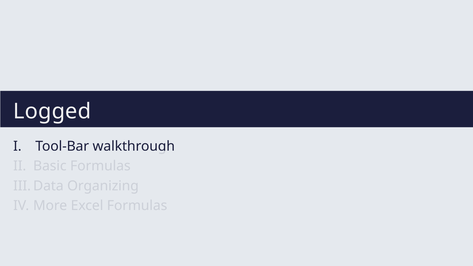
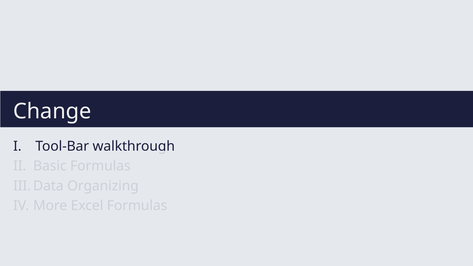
Logged: Logged -> Change (52, 111)
